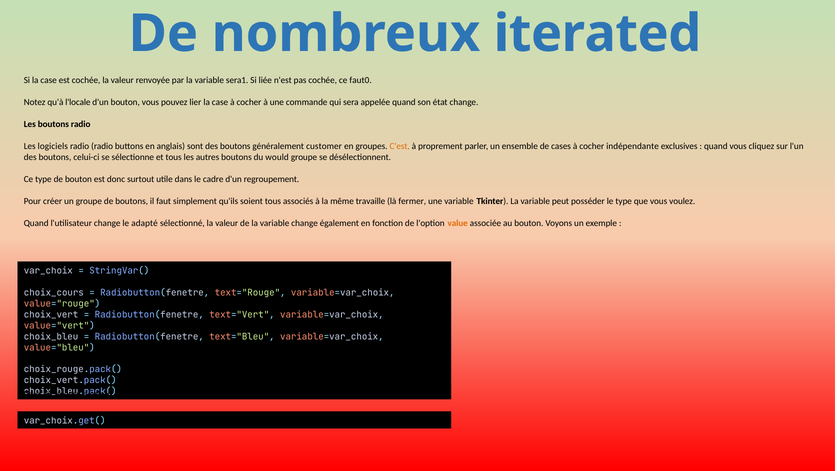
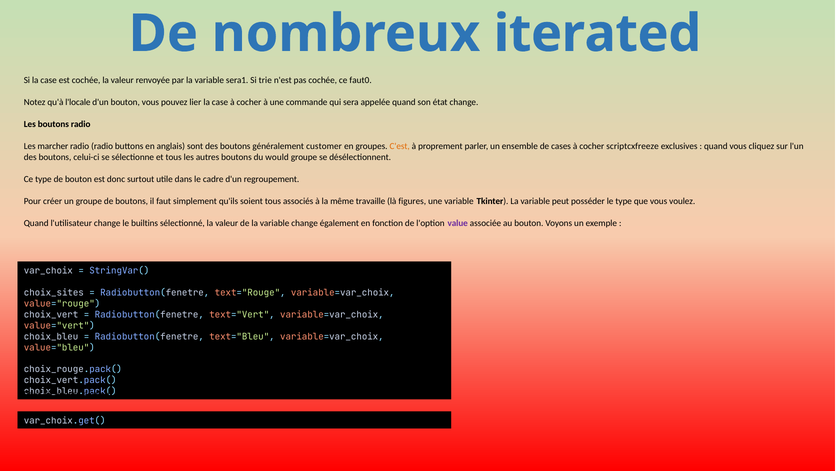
liée: liée -> trie (265, 80)
logiciels: logiciels -> marcher (53, 146)
indépendante: indépendante -> scriptcxfreeze (633, 146)
fermer: fermer -> figures (412, 201)
adapté: adapté -> builtins (145, 223)
value colour: orange -> purple (458, 223)
choix_cours: choix_cours -> choix_sites (54, 293)
